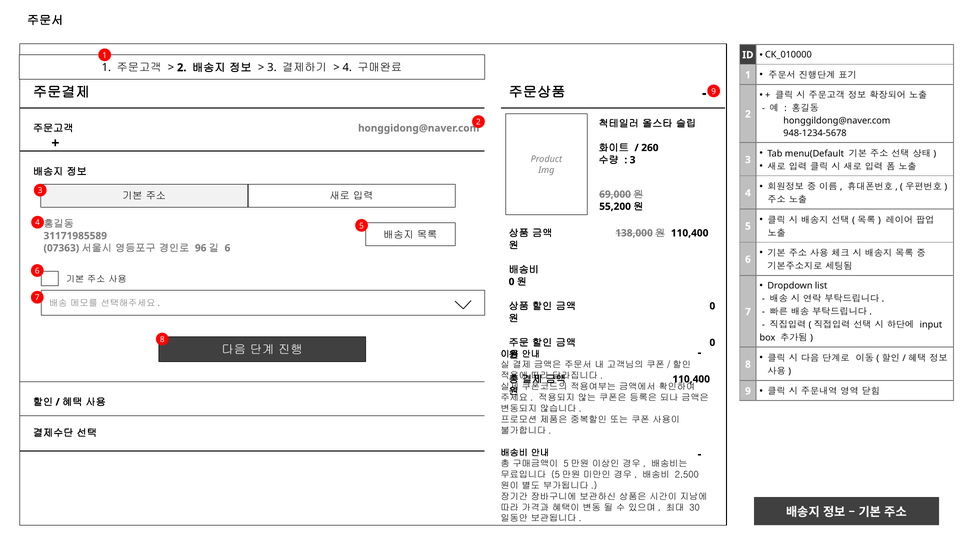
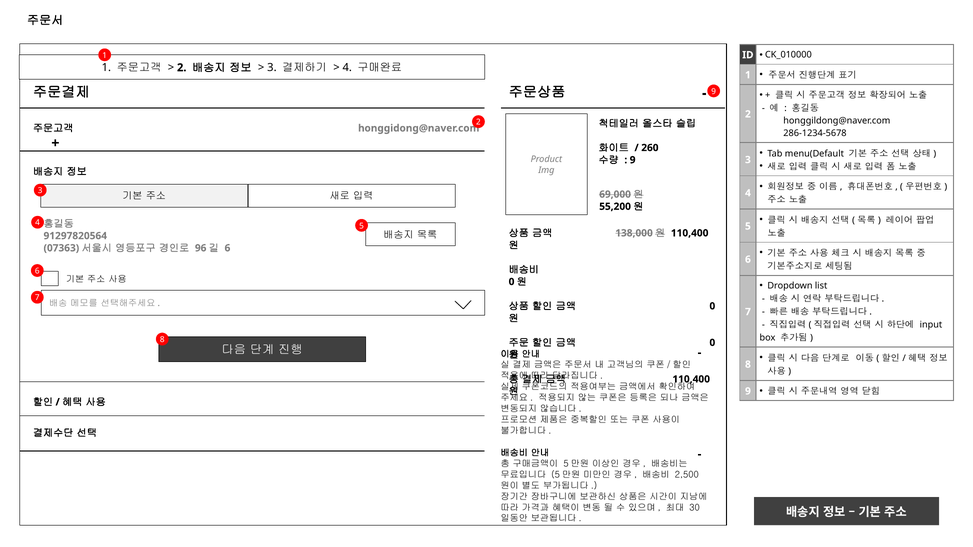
948-1234-5678: 948-1234-5678 -> 286-1234-5678 (815, 133)
3: 3 -> 9 (633, 160)
31171985589: 31171985589 -> 91297820564 (75, 236)
